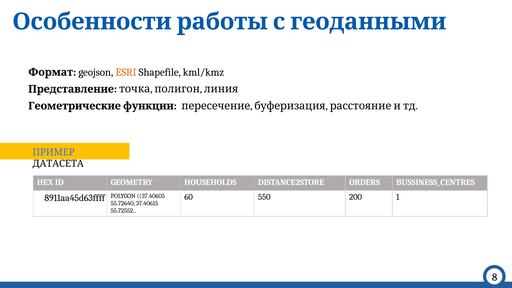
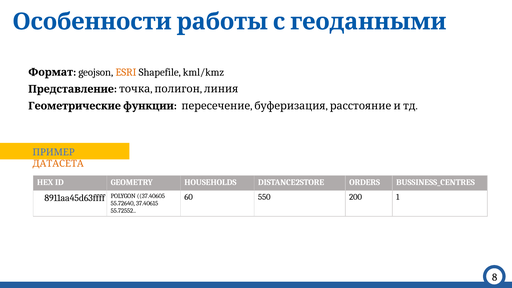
ДАТАСЕТА colour: black -> orange (58, 164)
